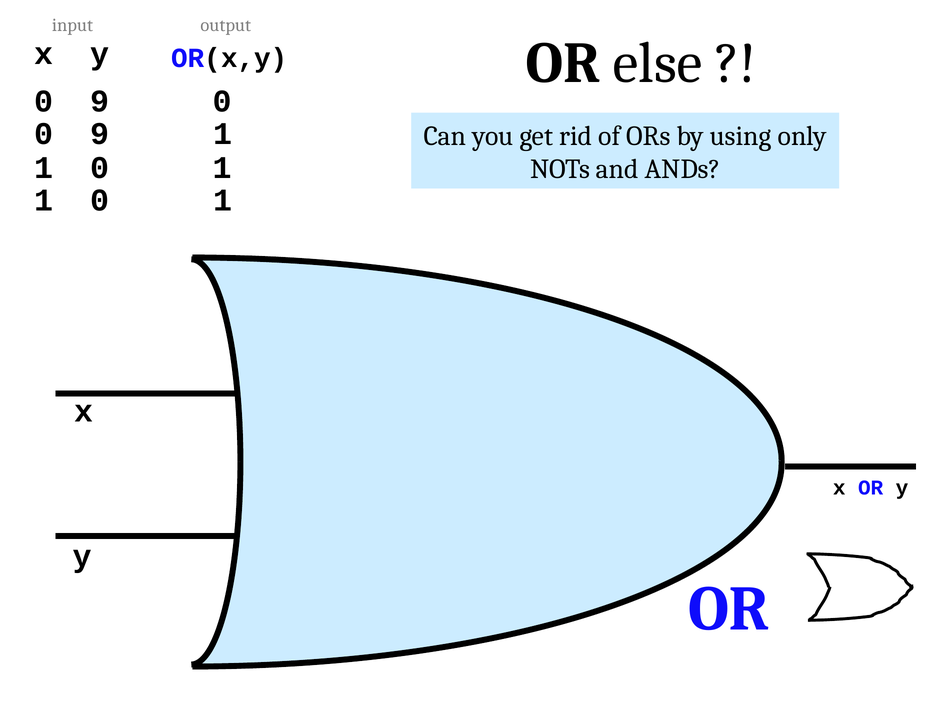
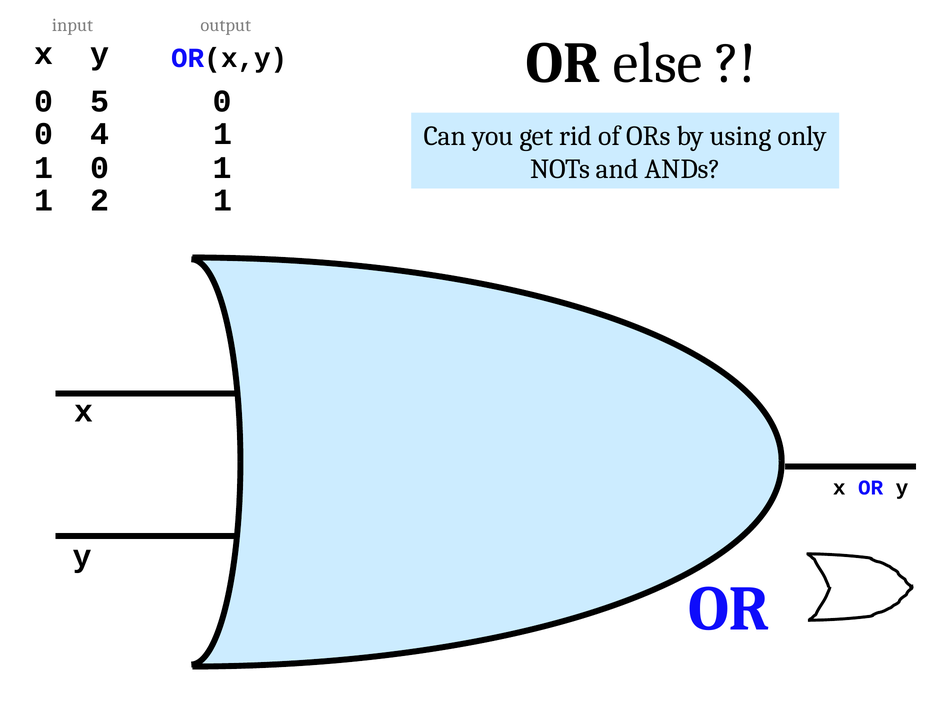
9: 9 -> 5 (100, 101)
9: 9 -> 4 (100, 134)
0: 0 -> 2 (100, 200)
